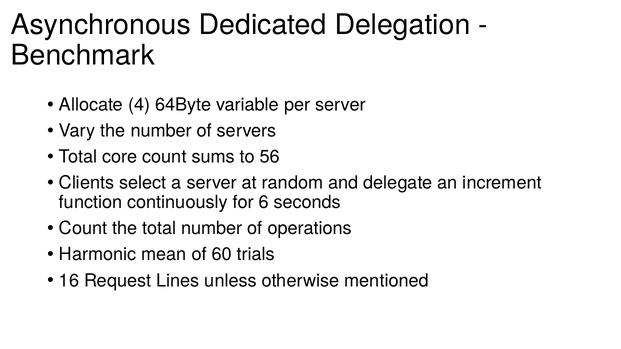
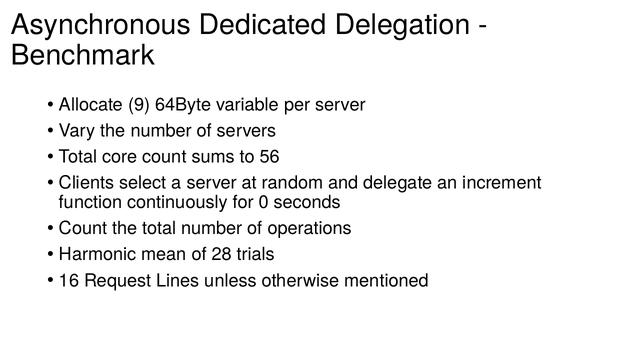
4: 4 -> 9 (139, 105)
6: 6 -> 0 (264, 203)
60: 60 -> 28 (222, 255)
